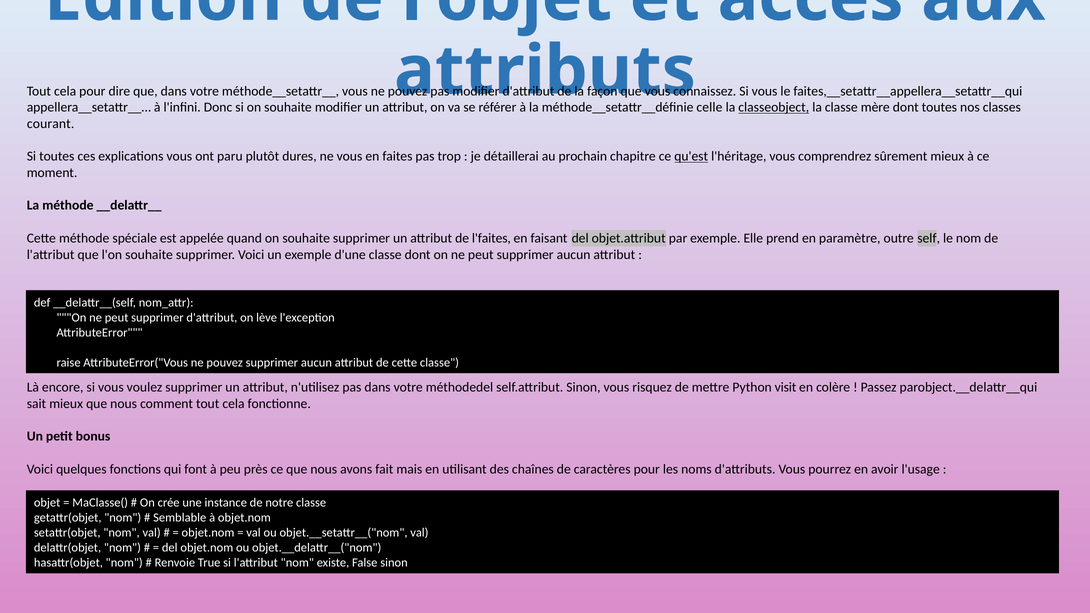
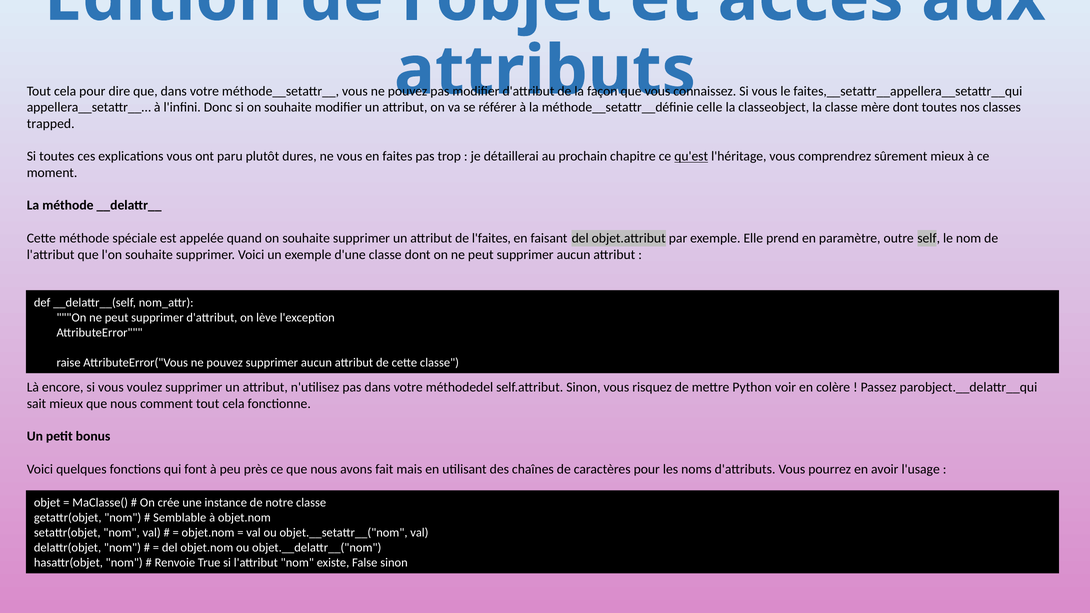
classeobject underline: present -> none (774, 107)
courant: courant -> trapped (51, 124)
visit: visit -> voir (785, 387)
